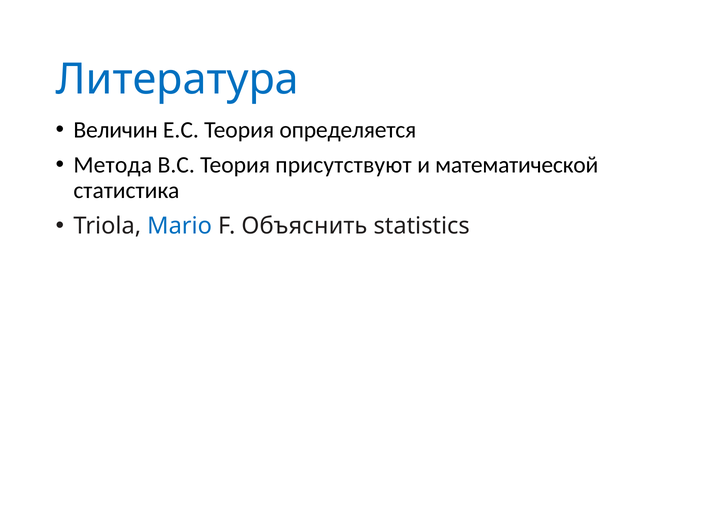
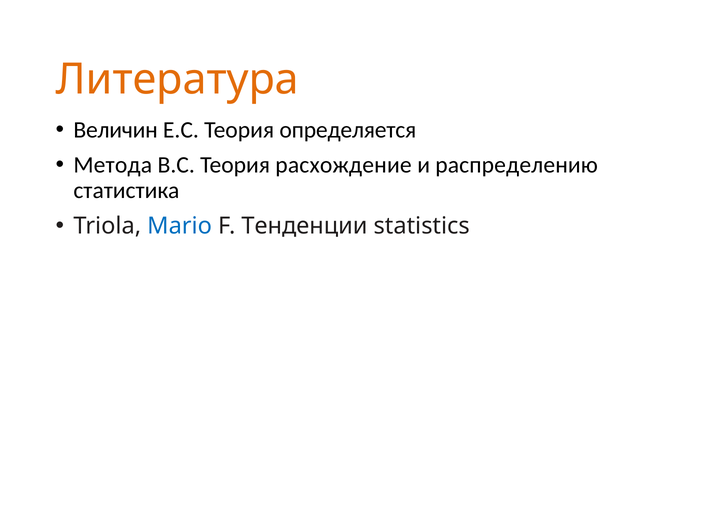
Литература colour: blue -> orange (177, 79)
присутствуют: присутствуют -> расхождение (343, 165)
математической: математической -> распределению (517, 165)
Объяснить: Объяснить -> Тенденции (304, 226)
